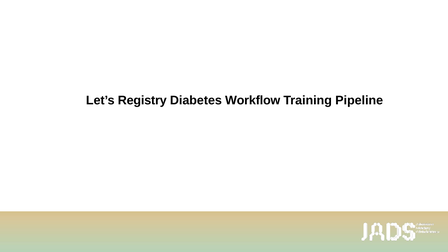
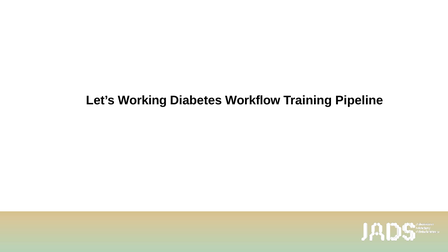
Registry: Registry -> Working (142, 100)
